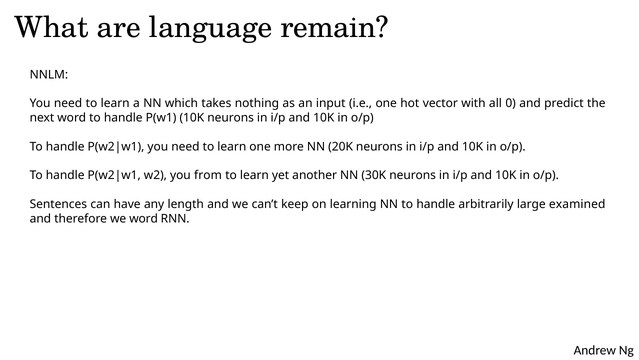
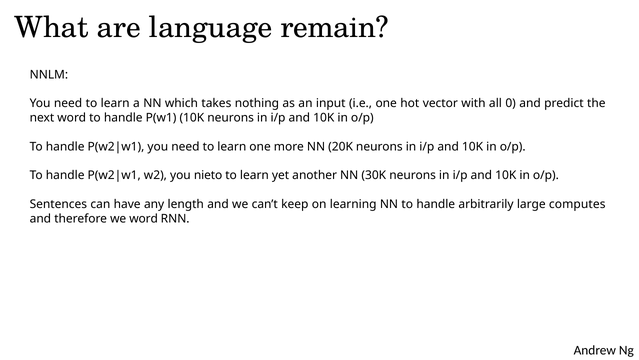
from: from -> nieto (208, 175)
examined: examined -> computes (577, 204)
